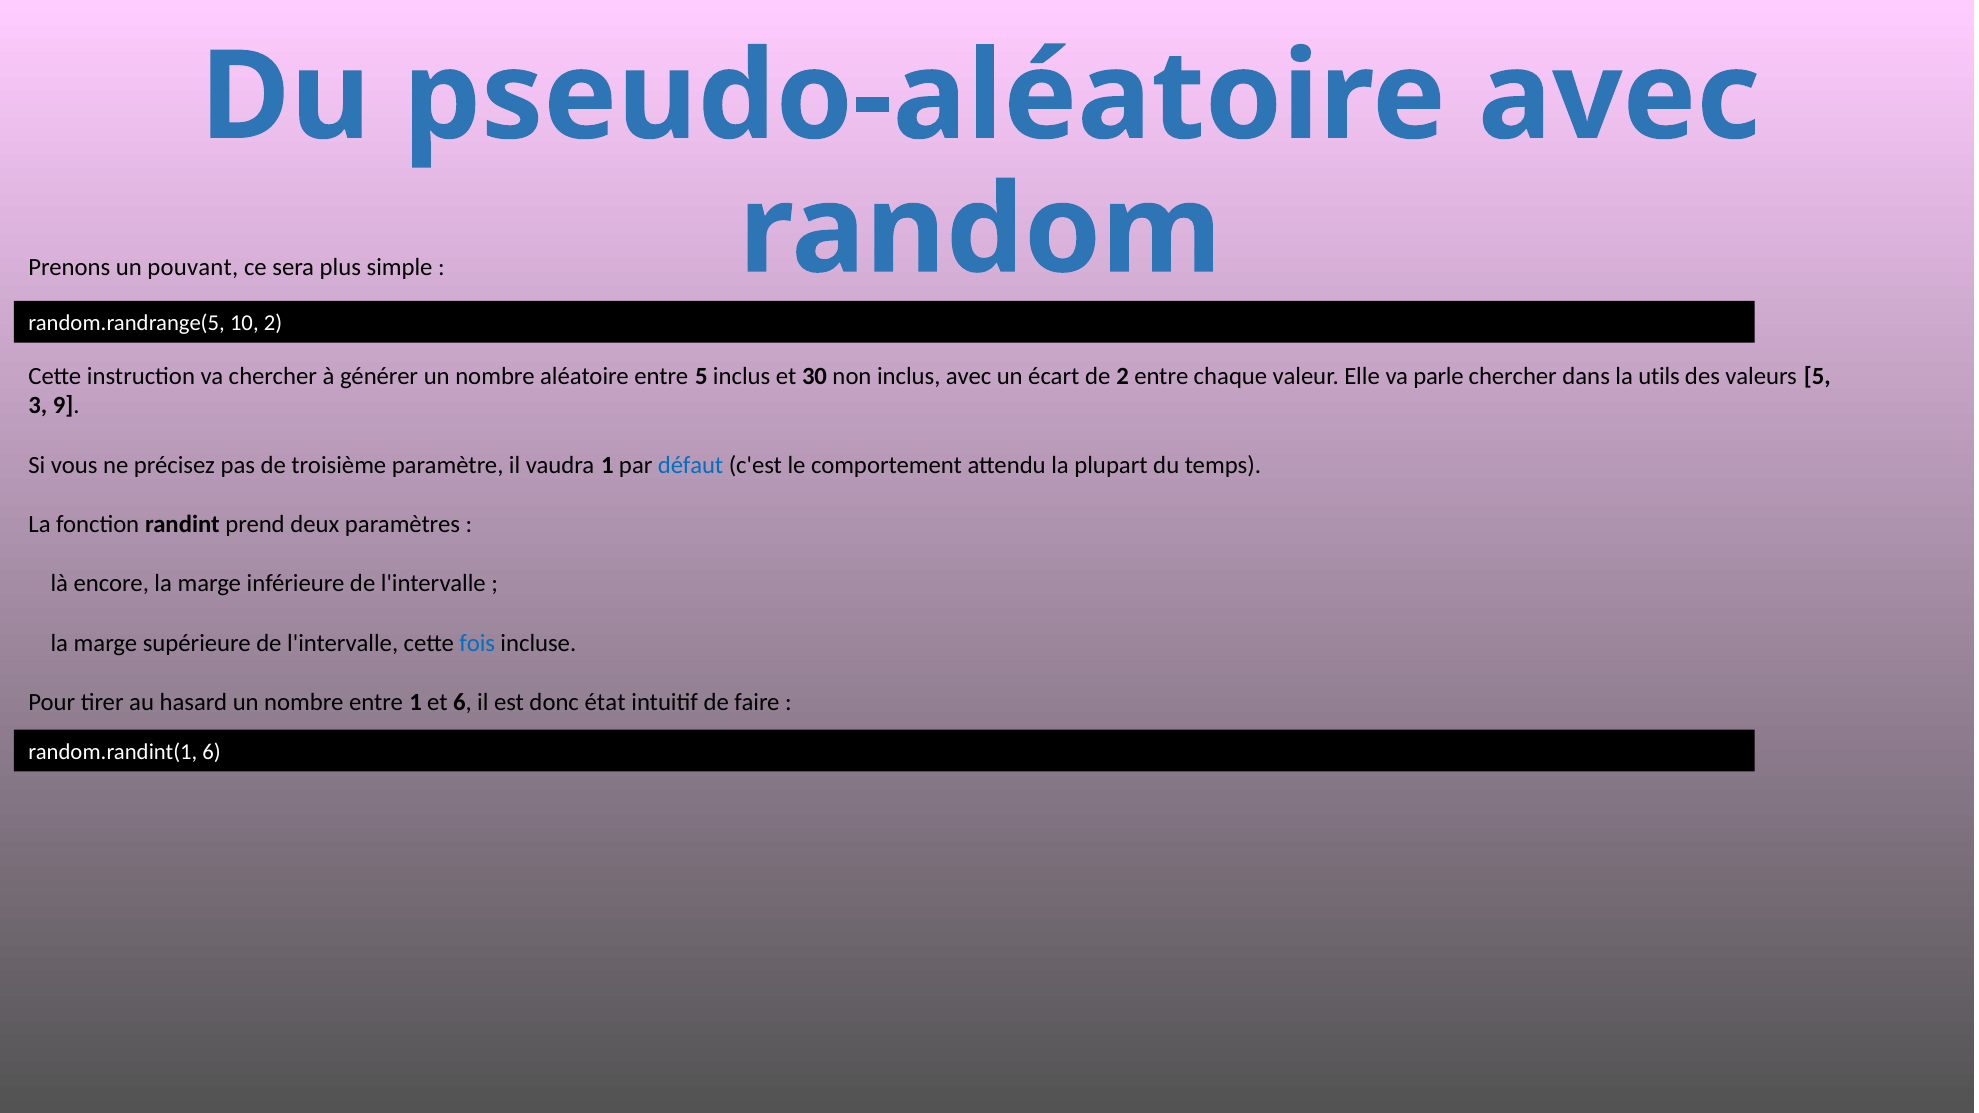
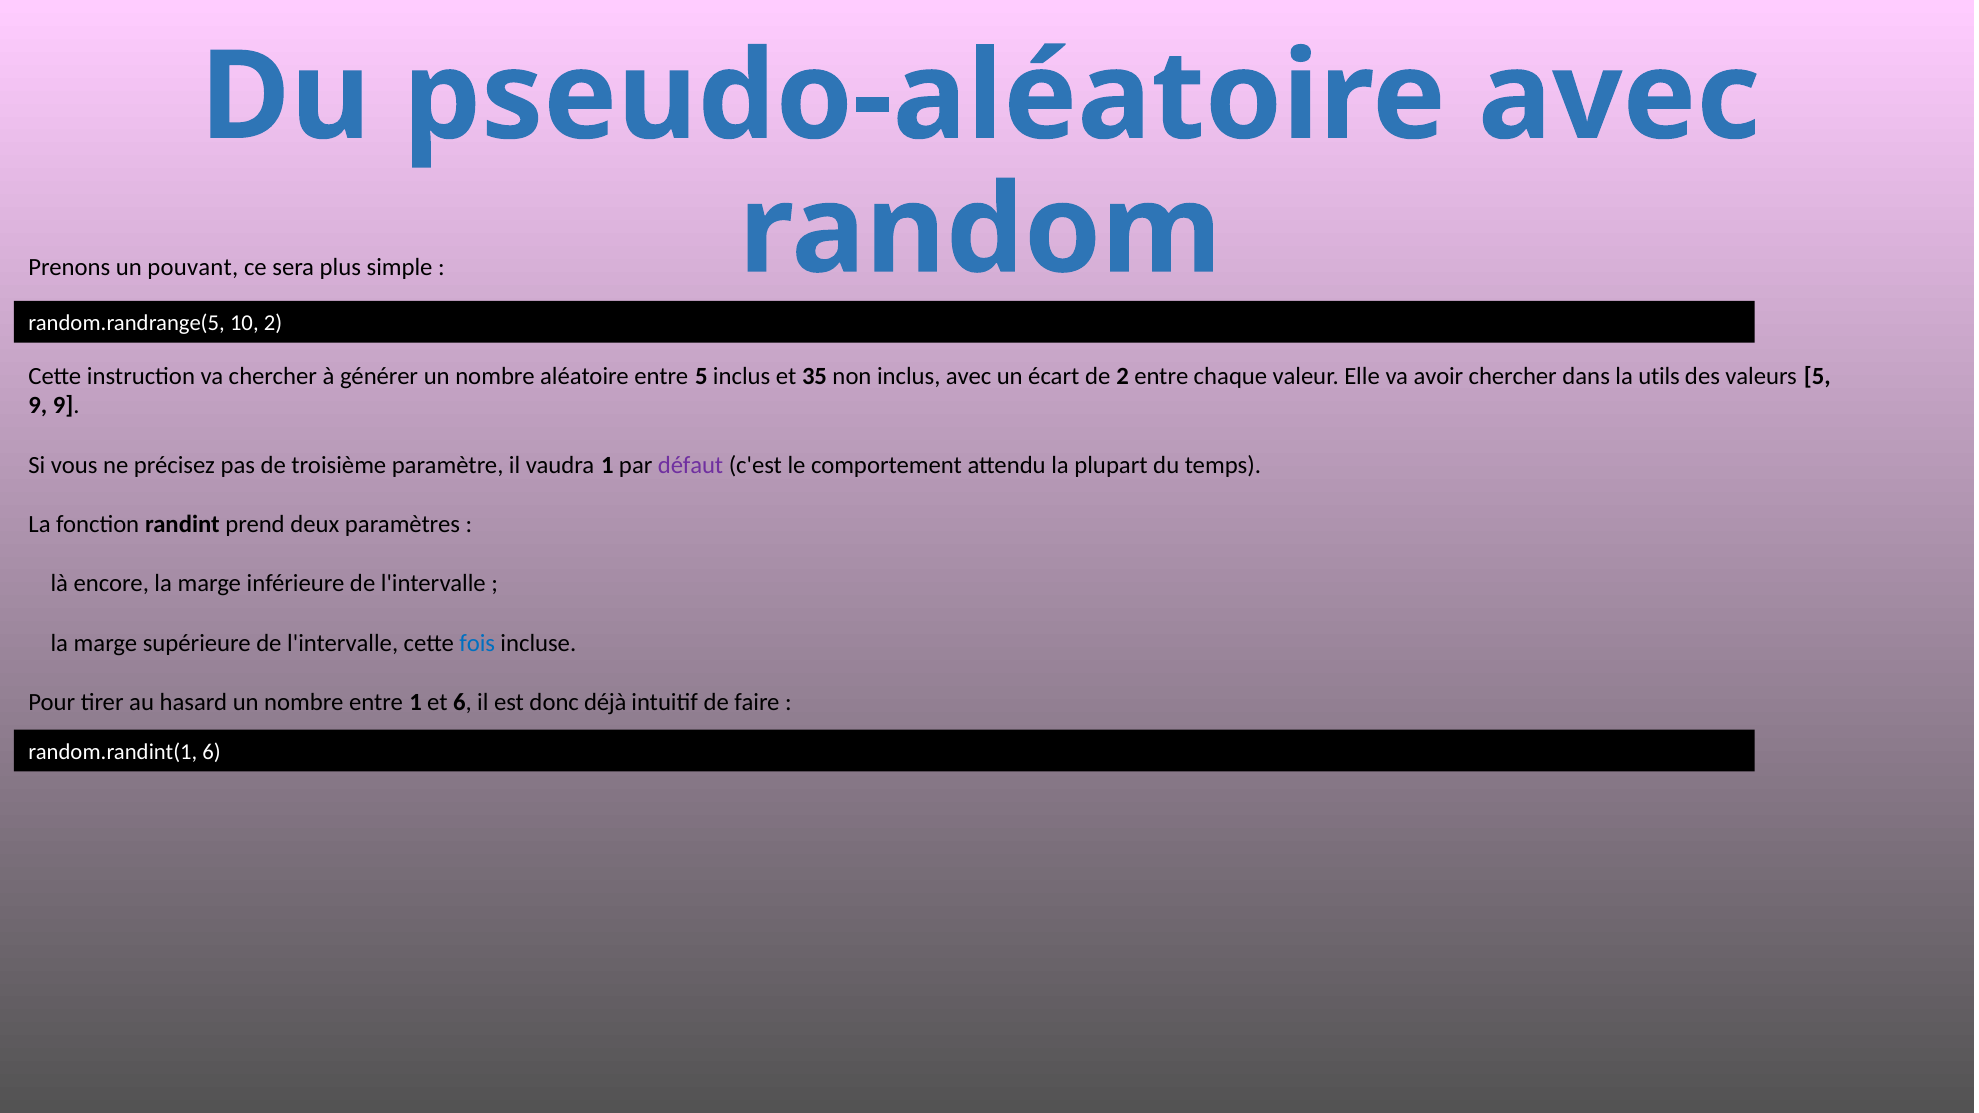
30: 30 -> 35 (814, 376)
parle: parle -> avoir (1438, 376)
3: 3 -> 9 (38, 406)
défaut colour: blue -> purple (691, 465)
état: état -> déjà (605, 703)
